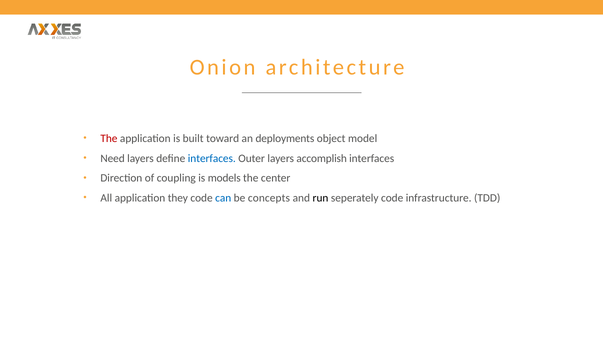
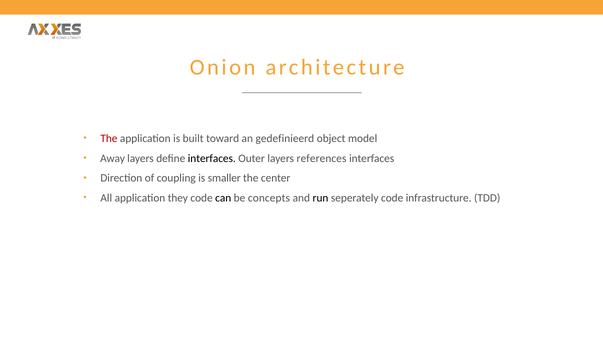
deployments: deployments -> gedefinieerd (285, 139)
Need: Need -> Away (113, 158)
interfaces colour: blue -> black (212, 158)
accomplish: accomplish -> references (322, 158)
models: models -> smaller (224, 178)
can colour: blue -> black (223, 198)
